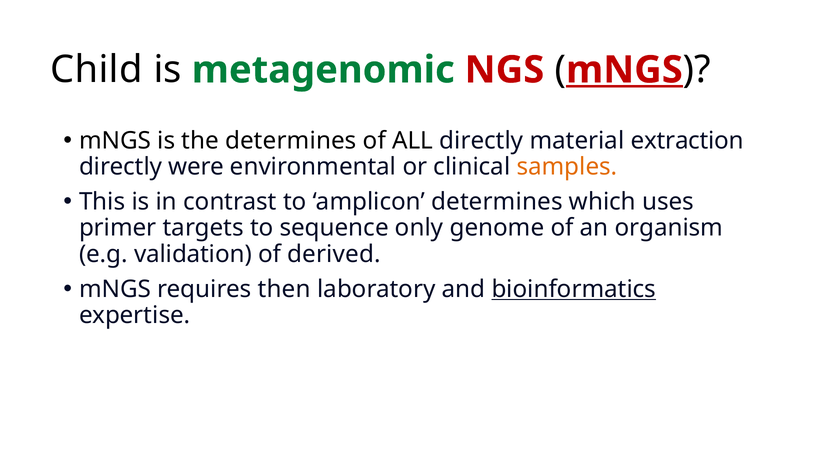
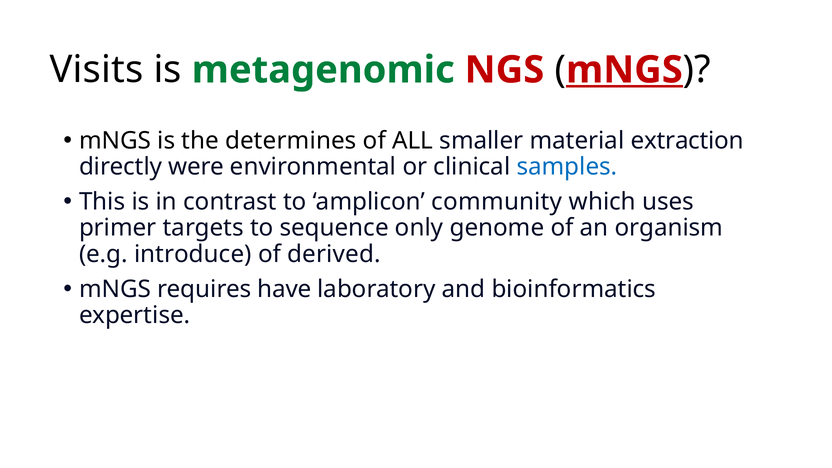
Child: Child -> Visits (97, 70)
ALL directly: directly -> smaller (481, 141)
samples colour: orange -> blue (567, 167)
amplicon determines: determines -> community (497, 202)
validation: validation -> introduce (193, 254)
then: then -> have (284, 289)
bioinformatics underline: present -> none (574, 289)
